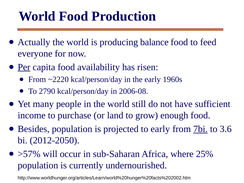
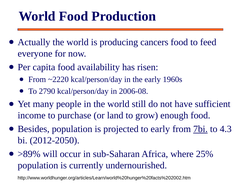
balance: balance -> cancers (154, 42)
Per underline: present -> none (24, 67)
3.6: 3.6 -> 4.3 (226, 129)
>57%: >57% -> >89% (29, 154)
